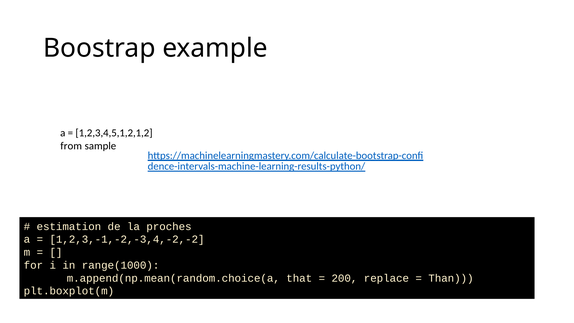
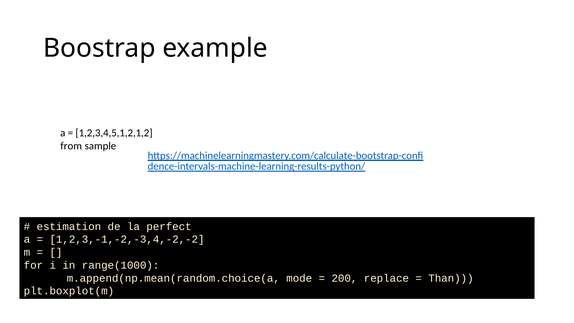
proches: proches -> perfect (169, 226)
that: that -> mode (299, 278)
